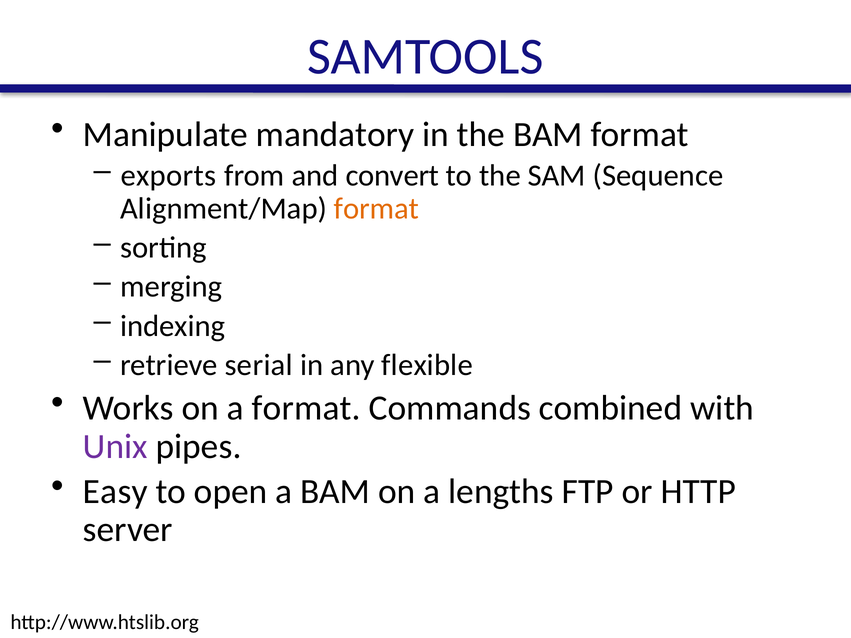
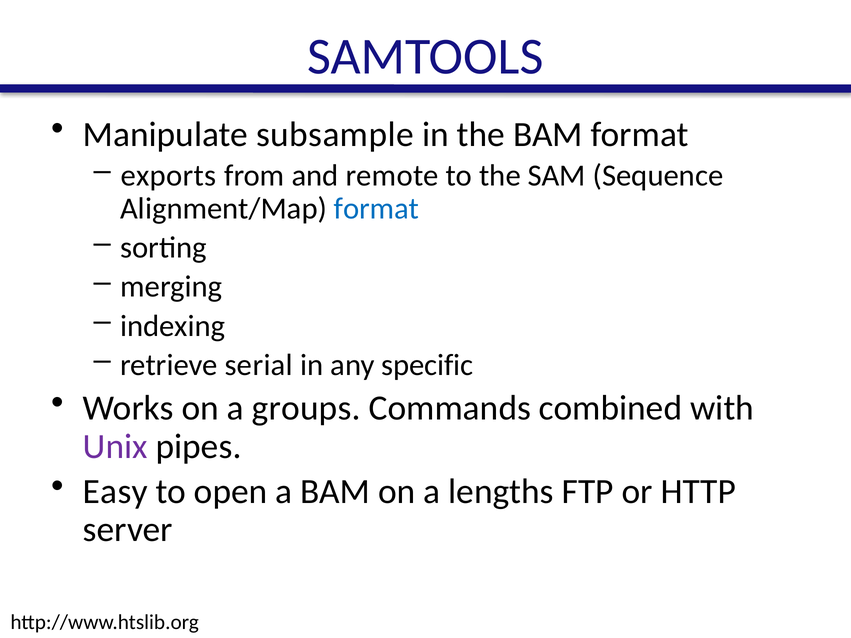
mandatory: mandatory -> subsample (335, 134)
convert: convert -> remote (392, 175)
format colour: orange -> blue (376, 209)
flexible: flexible -> specific (427, 365)
a format: format -> groups (306, 408)
